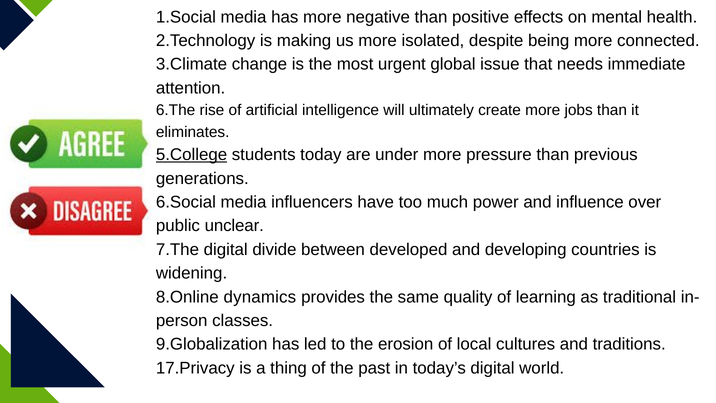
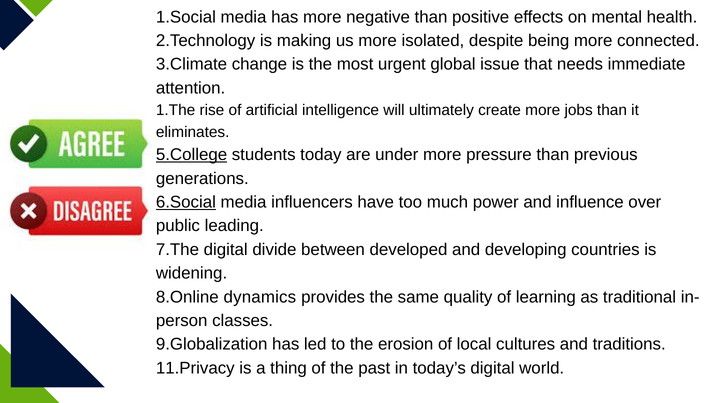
6.The: 6.The -> 1.The (176, 110)
6.Social underline: none -> present (186, 202)
unclear: unclear -> leading (234, 226)
17.Privacy: 17.Privacy -> 11.Privacy (195, 368)
